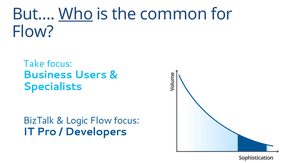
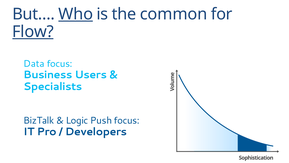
Flow underline: none -> present (33, 32)
Take: Take -> Data (34, 64)
Logic Flow: Flow -> Push (101, 120)
